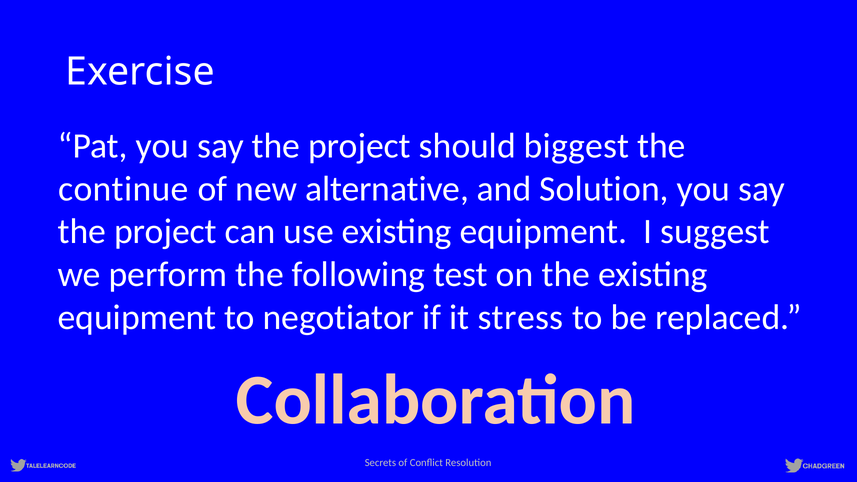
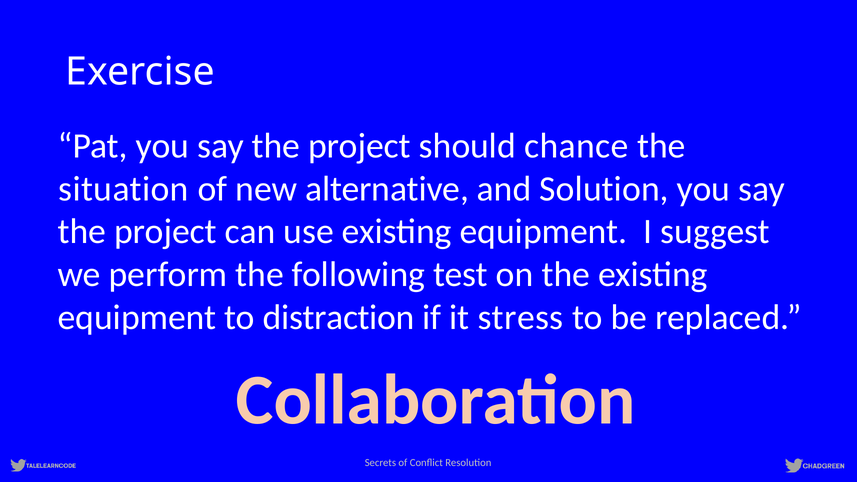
biggest: biggest -> chance (576, 146)
continue: continue -> situation (123, 189)
negotiator: negotiator -> distraction (339, 317)
